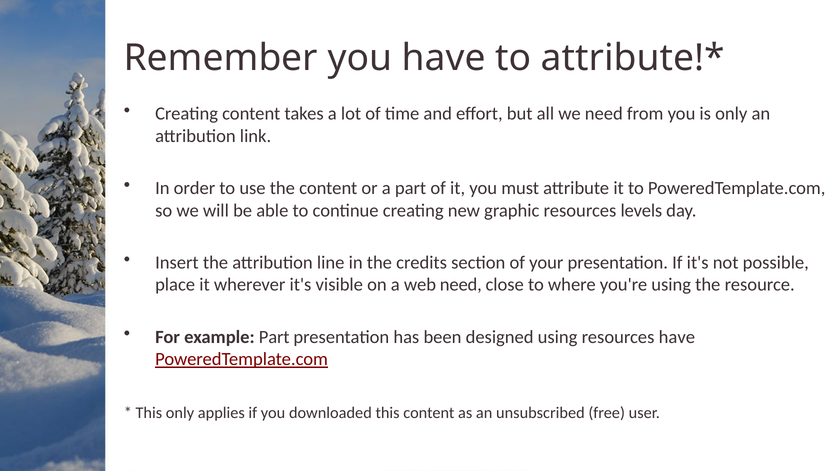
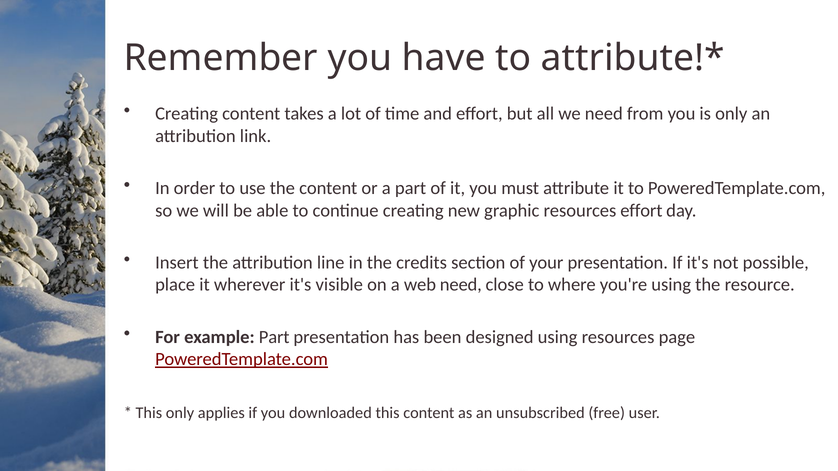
resources levels: levels -> effort (641, 211)
resources have: have -> page (677, 337)
